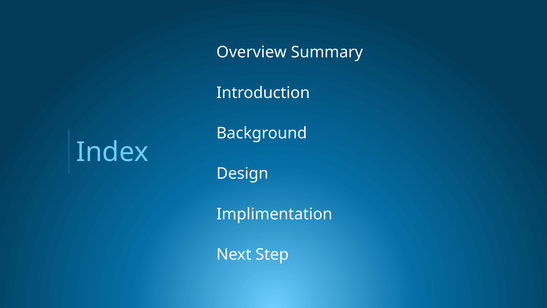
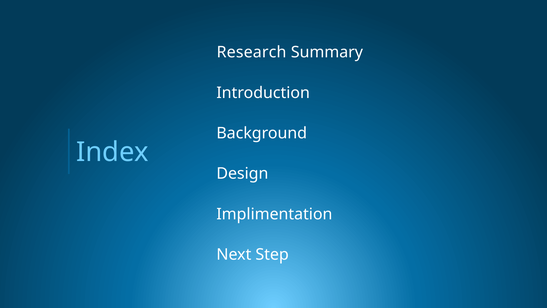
Overview: Overview -> Research (251, 52)
